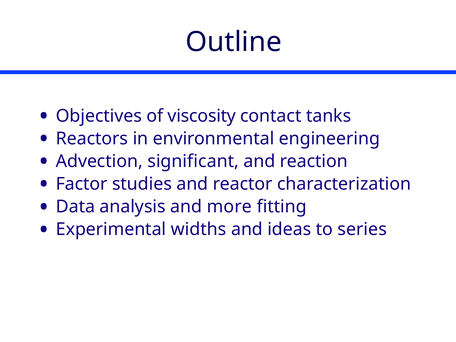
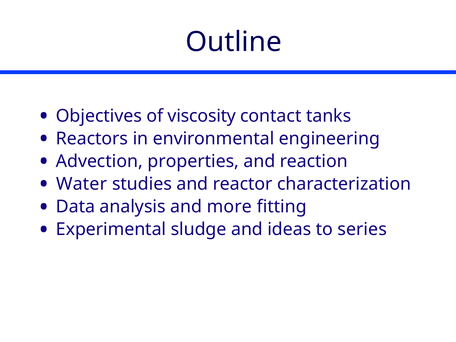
significant: significant -> properties (193, 161)
Factor: Factor -> Water (82, 184)
widths: widths -> sludge (199, 229)
